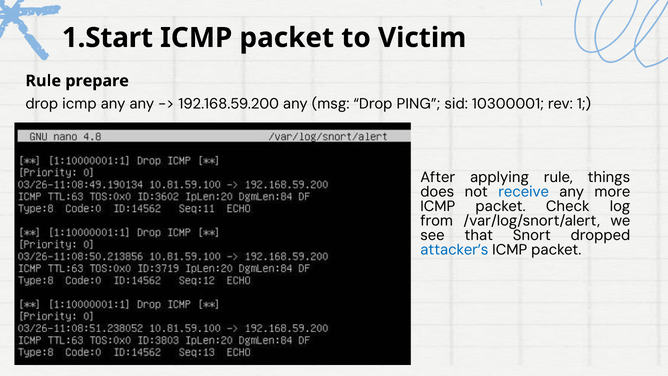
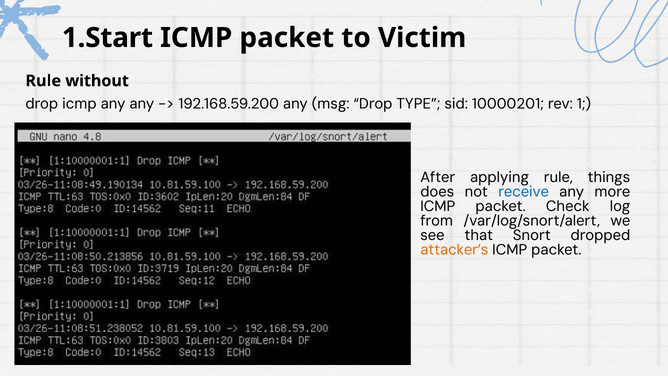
prepare: prepare -> without (97, 81)
PING: PING -> TYPE (418, 104)
10300001: 10300001 -> 10000201 (508, 104)
attacker’s colour: blue -> orange (454, 249)
